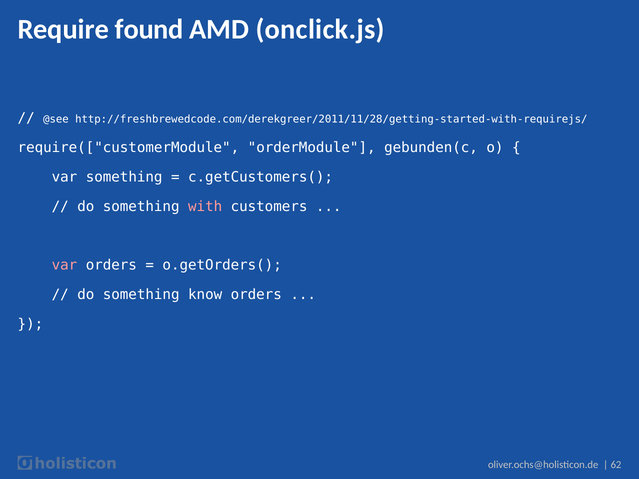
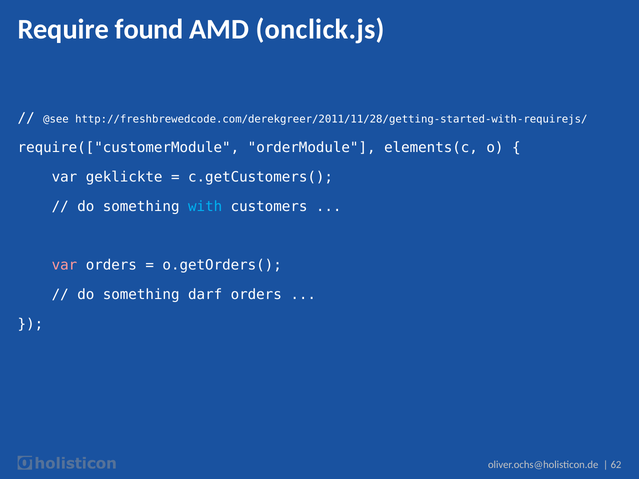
gebunden(c: gebunden(c -> elements(c (431, 148)
var something: something -> geklickte (124, 177)
with colour: pink -> light blue (205, 207)
know: know -> darf (205, 295)
